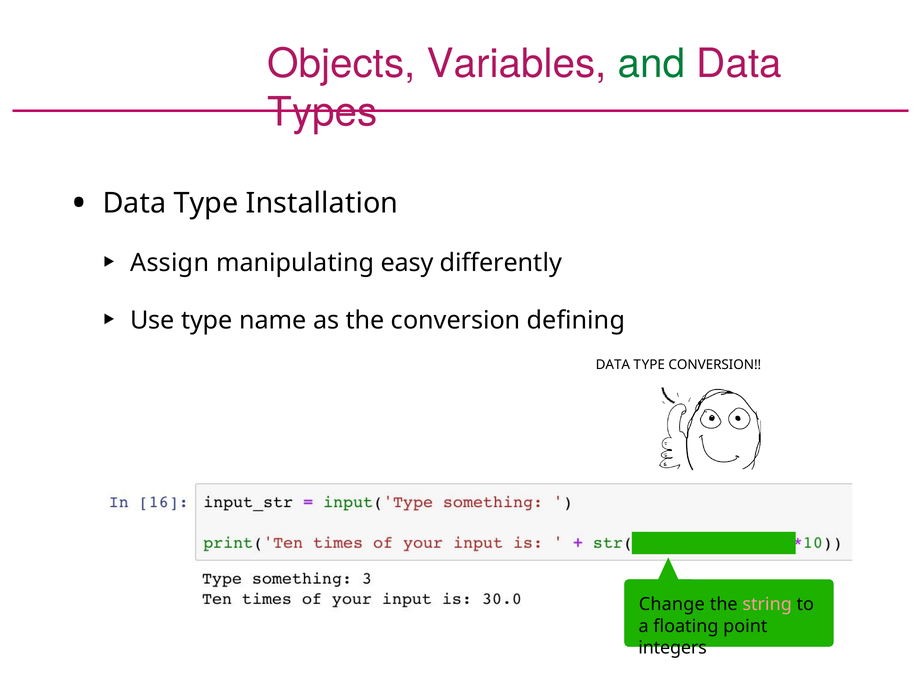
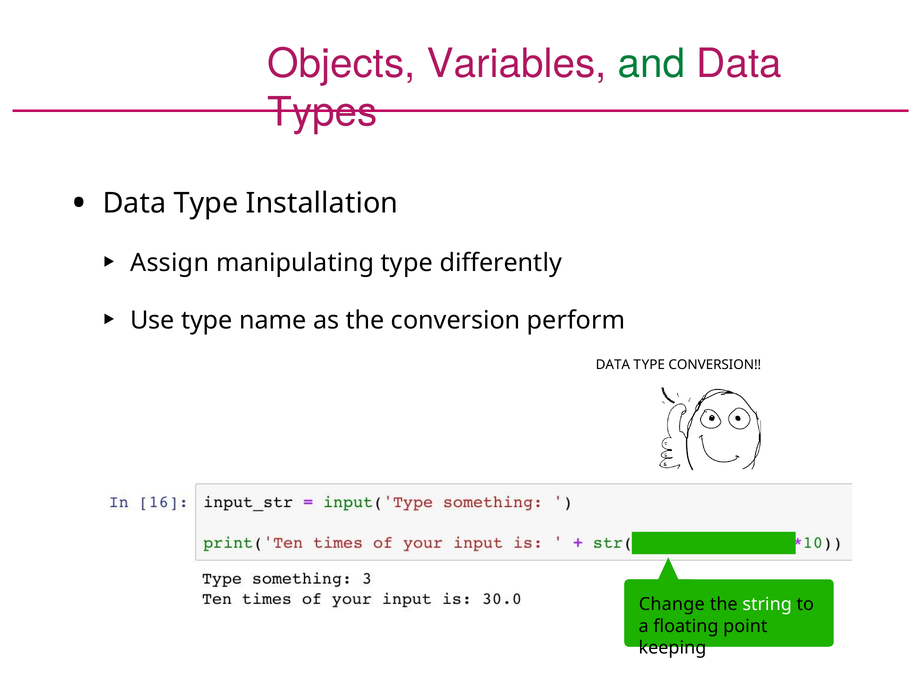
manipulating easy: easy -> type (407, 263)
defining: defining -> perform (576, 320)
string colour: pink -> white (767, 604)
integers: integers -> keeping (672, 648)
